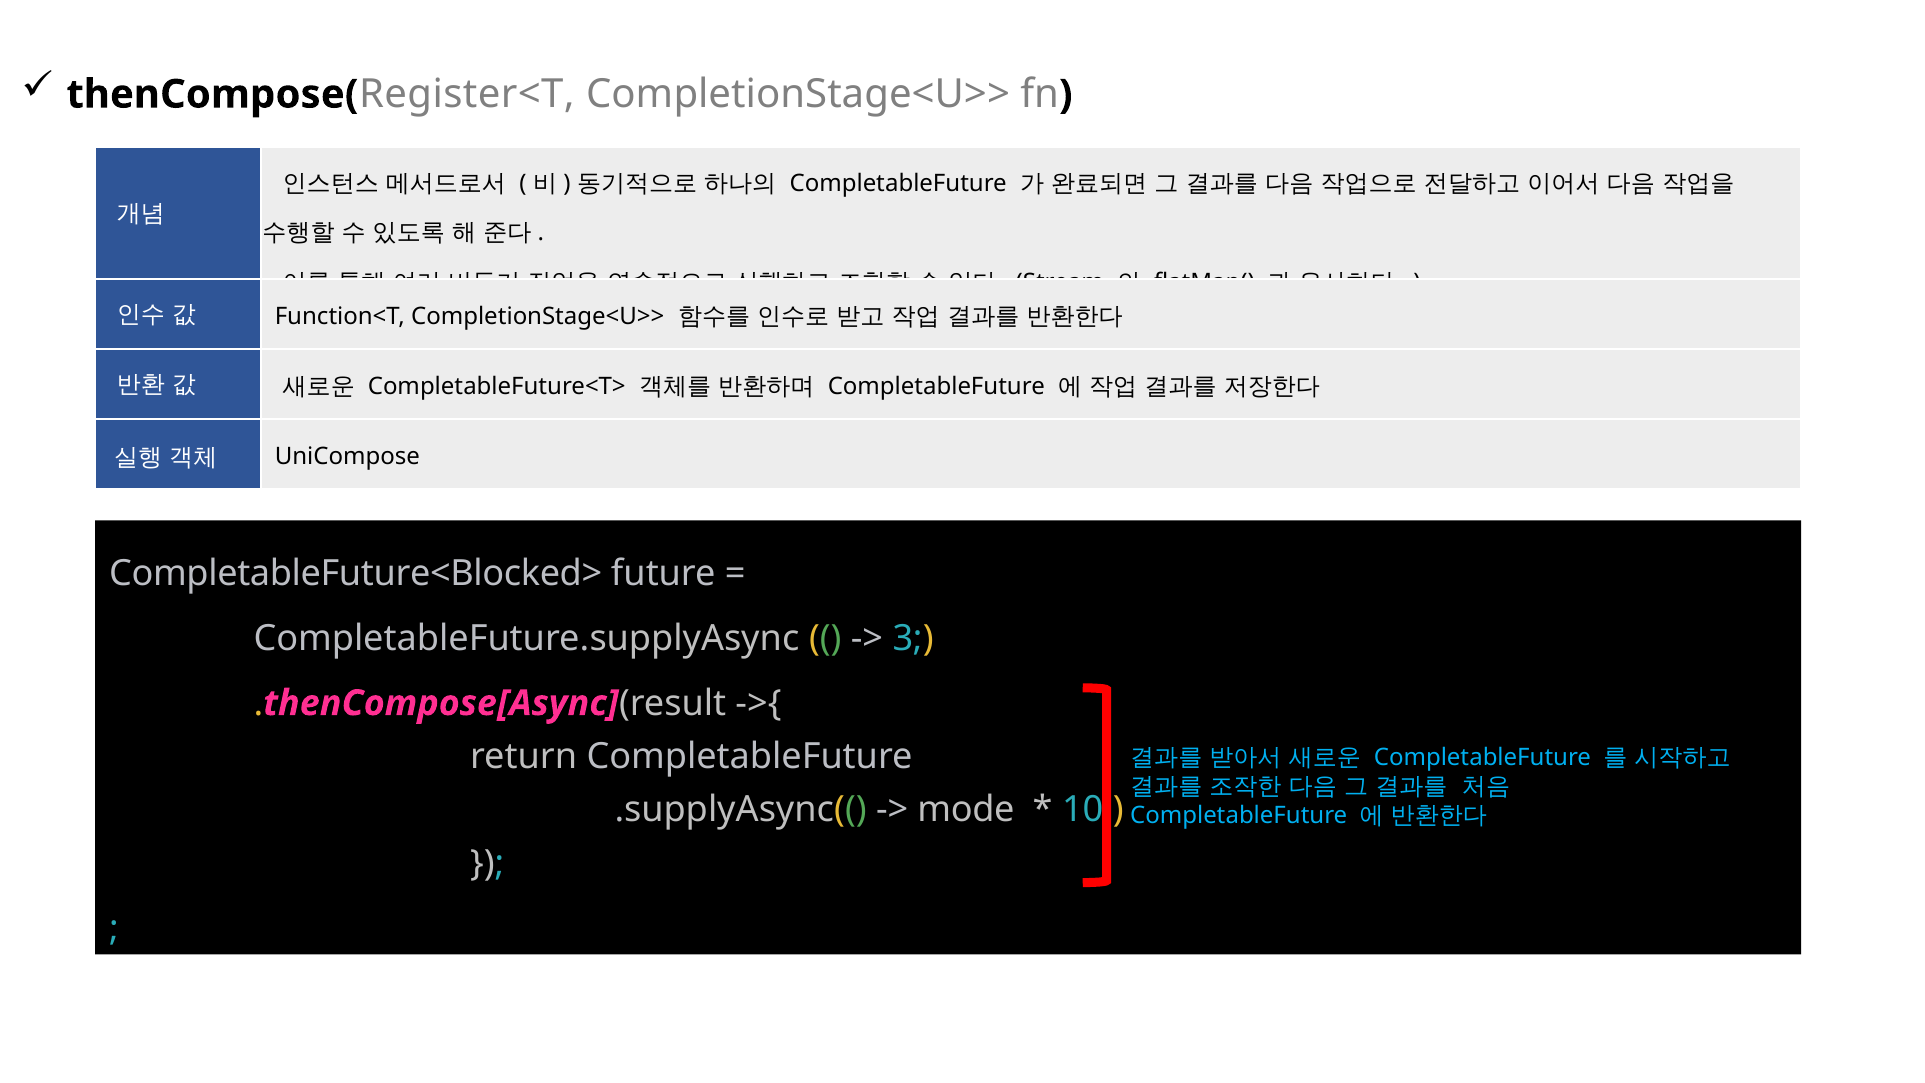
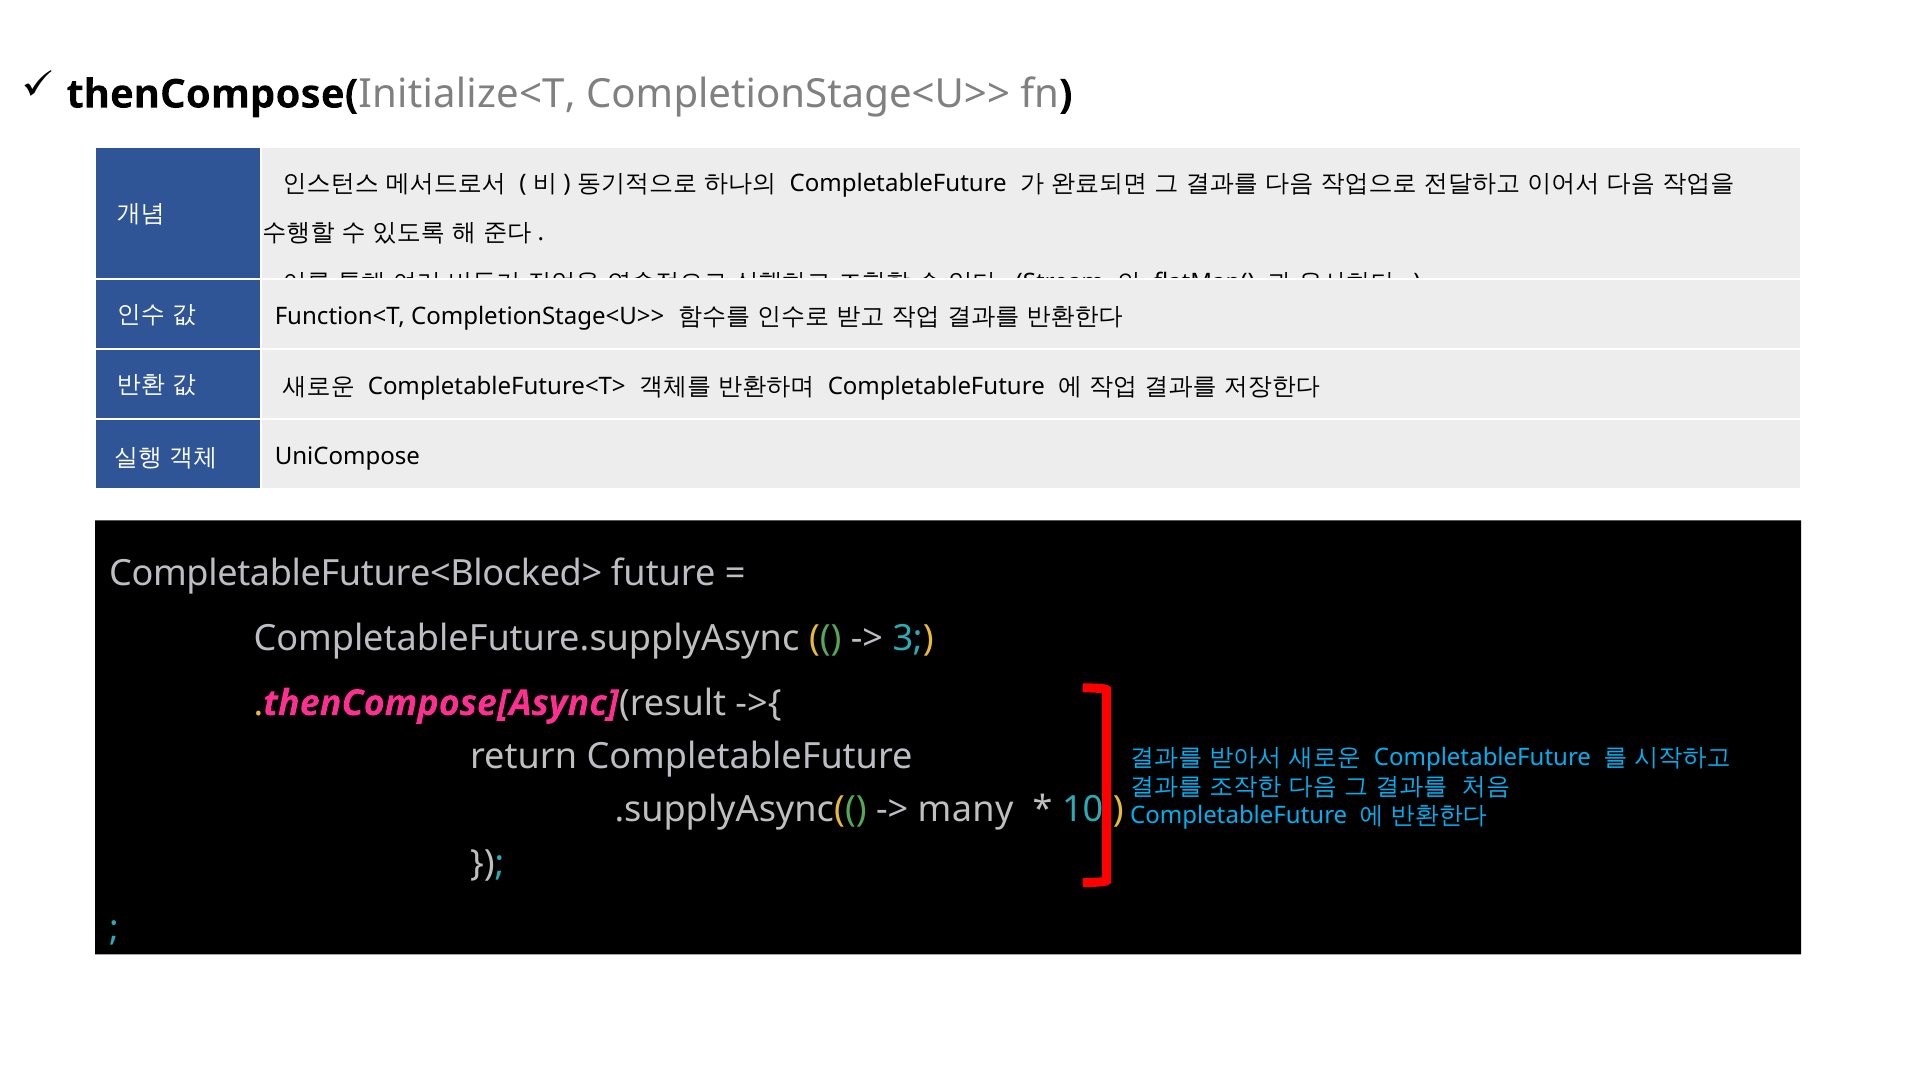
Register<T: Register<T -> Initialize<T (467, 94)
mode: mode -> many (966, 810)
